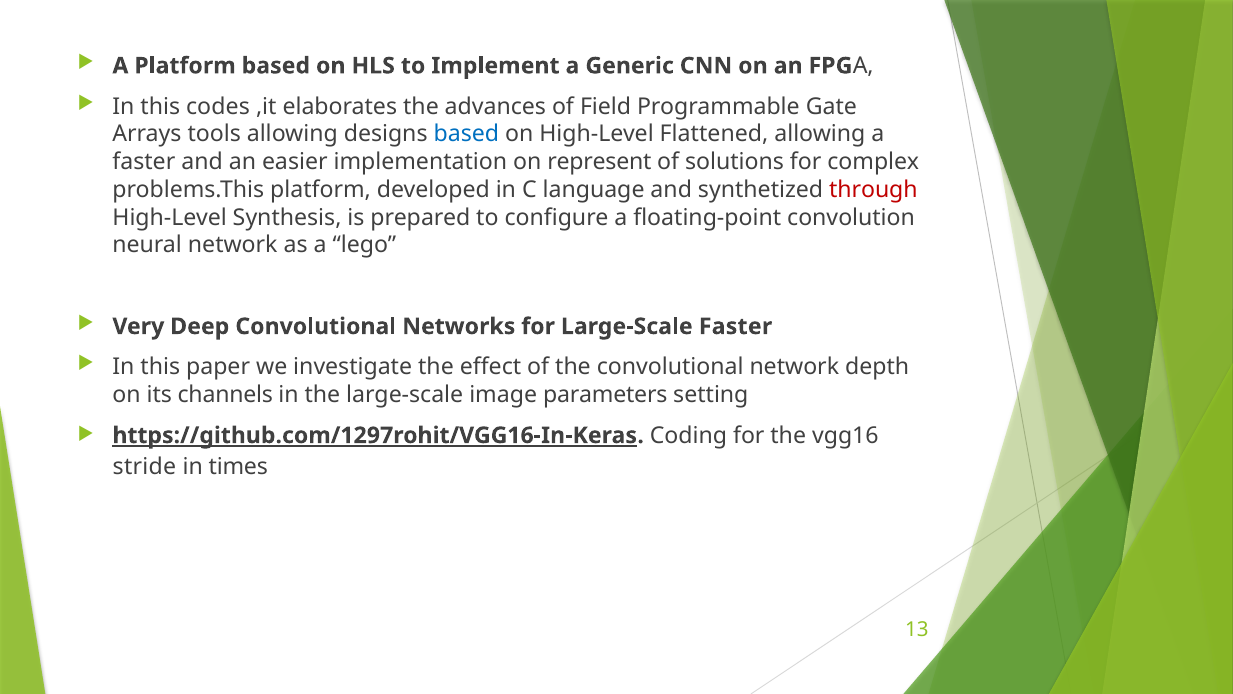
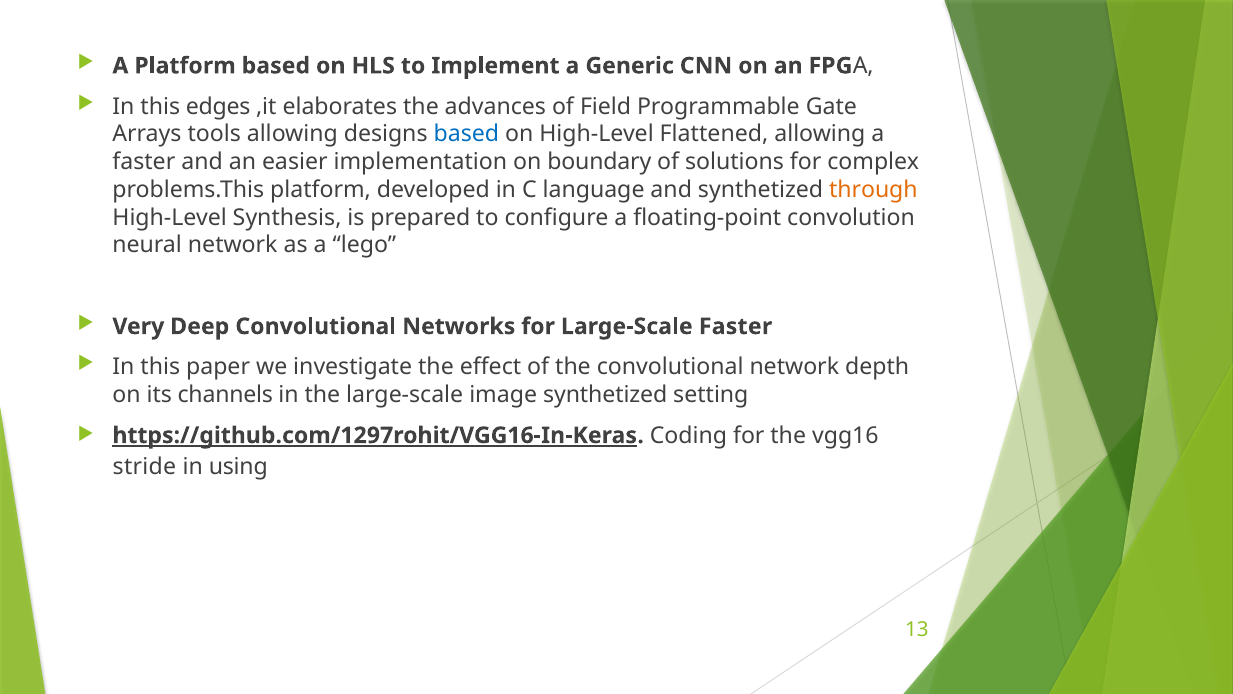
codes: codes -> edges (218, 106)
represent: represent -> boundary (599, 162)
through colour: red -> orange (873, 190)
image parameters: parameters -> synthetized (605, 395)
times: times -> using (238, 467)
